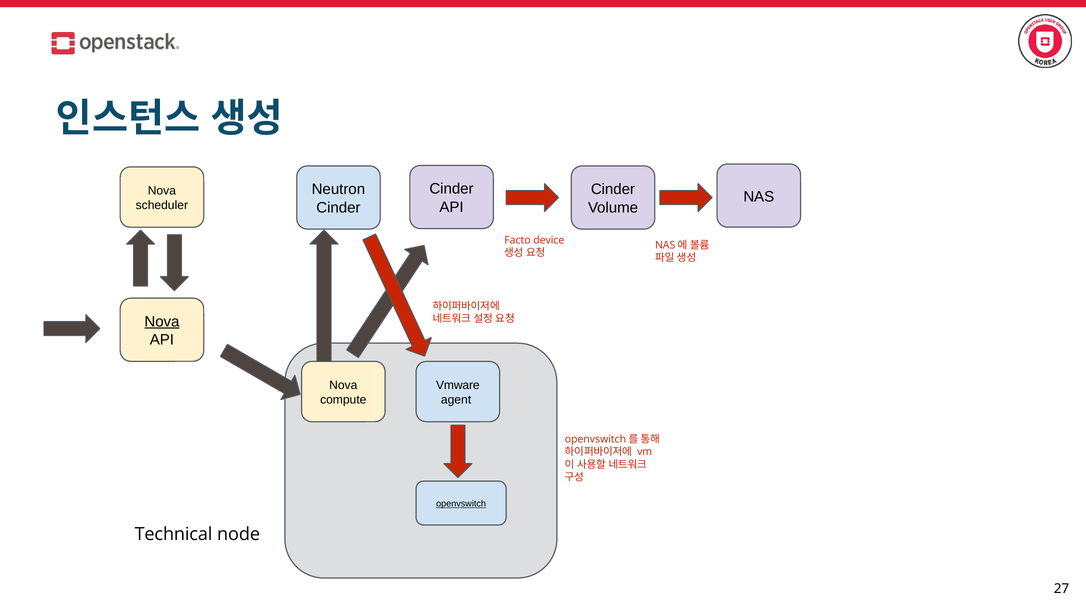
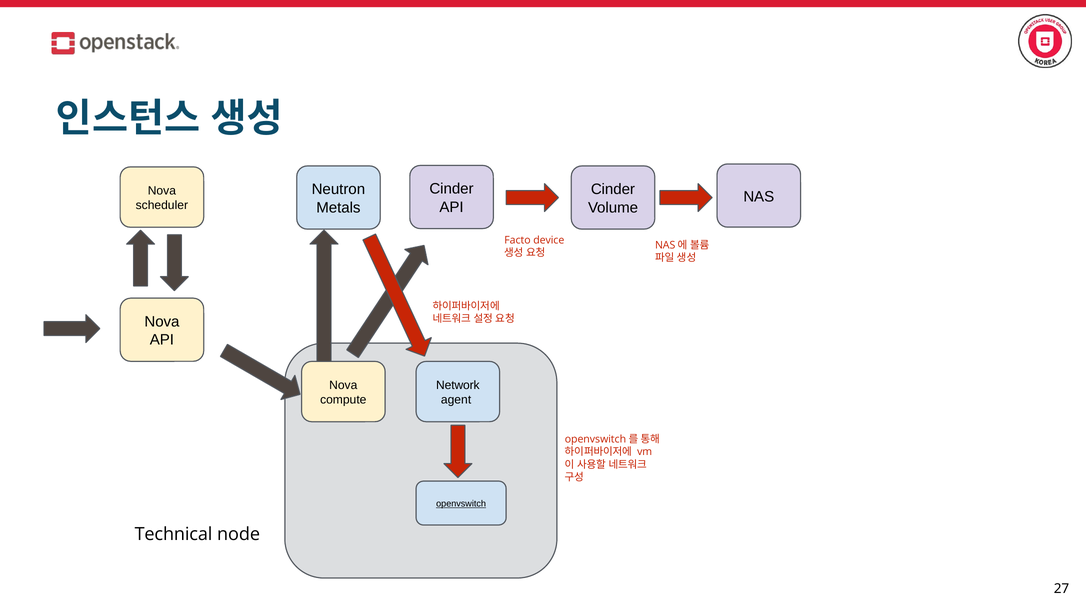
Cinder: Cinder -> Metals (338, 208)
Nova underline: present -> none (162, 322)
Vmware: Vmware -> Network (458, 385)
